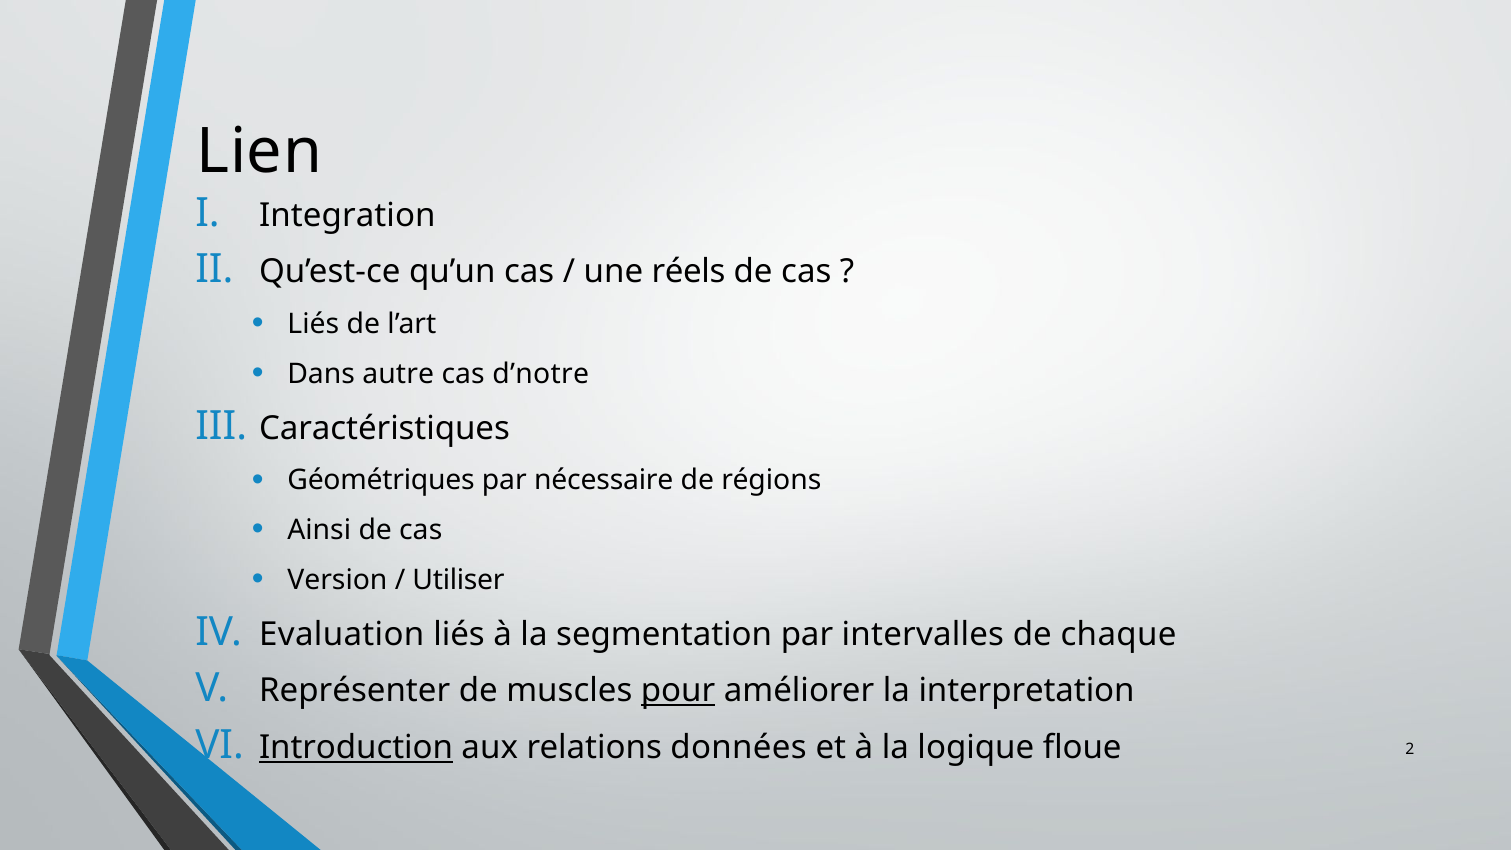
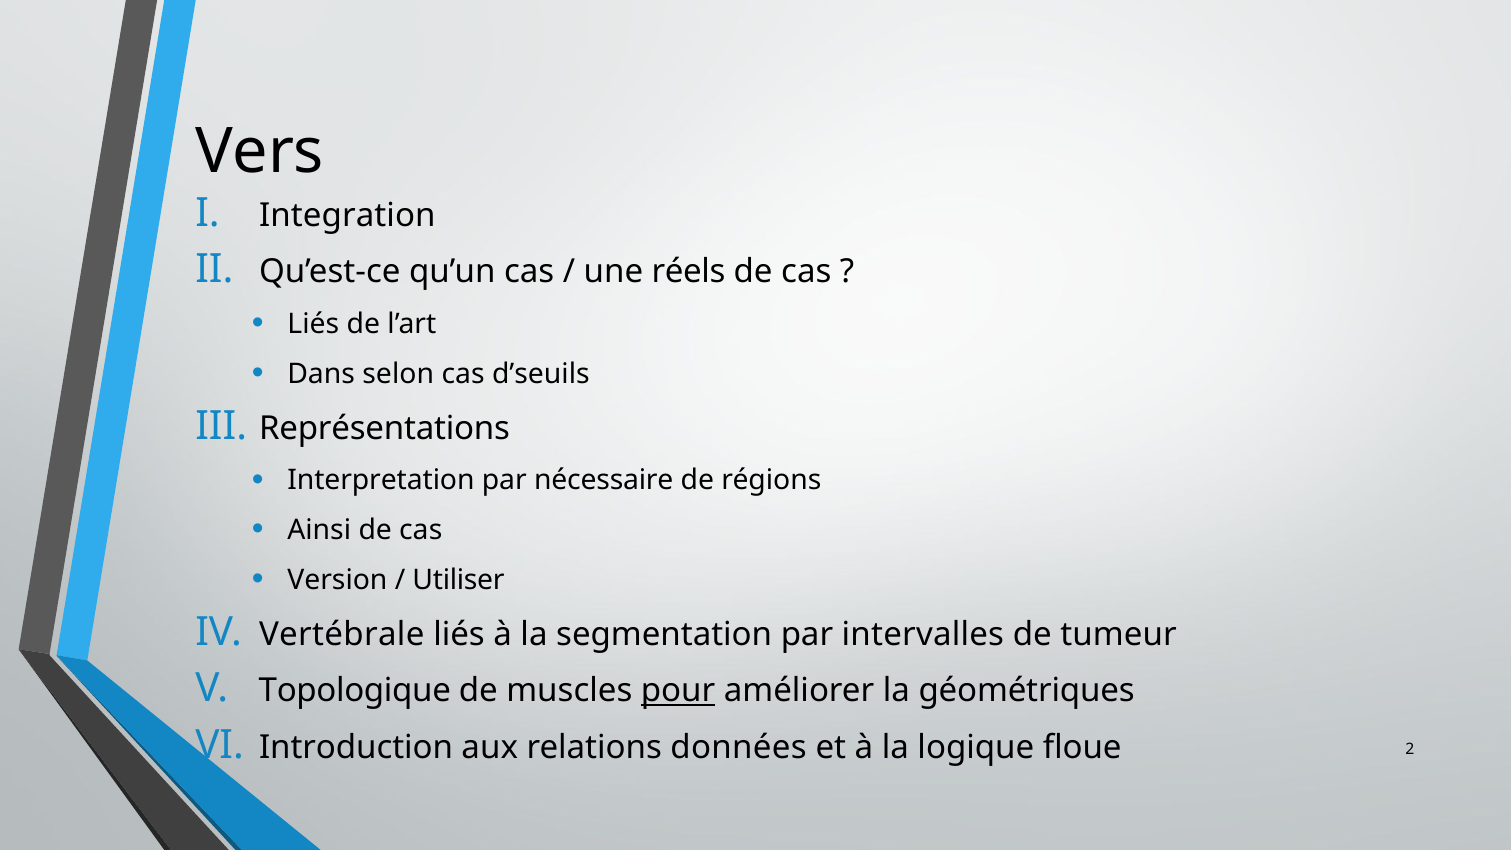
Lien: Lien -> Vers (260, 152)
autre: autre -> selon (398, 374)
d’notre: d’notre -> d’seuils (541, 374)
Caractéristiques: Caractéristiques -> Représentations (385, 428)
Géométriques: Géométriques -> Interpretation (381, 480)
Evaluation: Evaluation -> Vertébrale (342, 634)
chaque: chaque -> tumeur (1119, 634)
Représenter: Représenter -> Topologique (355, 691)
interpretation: interpretation -> géométriques (1027, 691)
Introduction underline: present -> none (356, 747)
